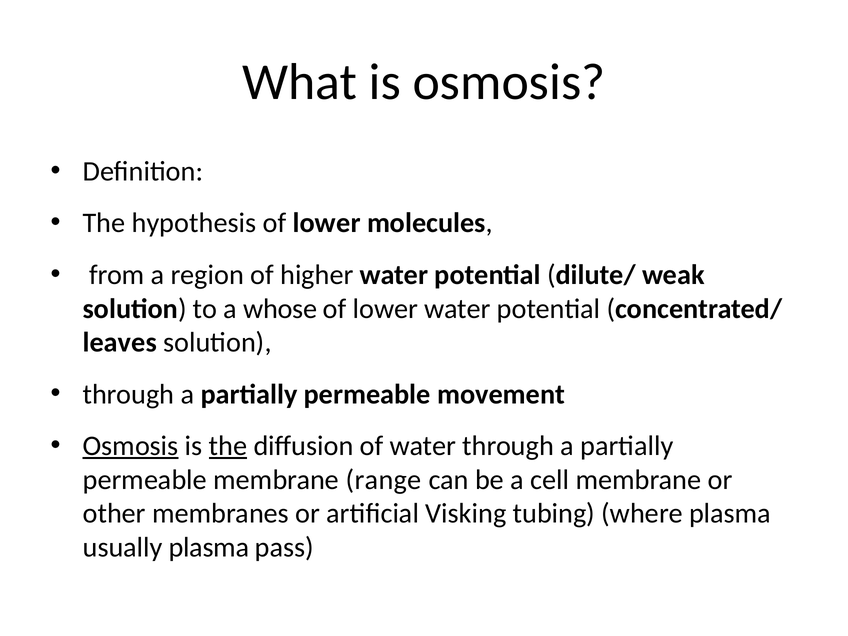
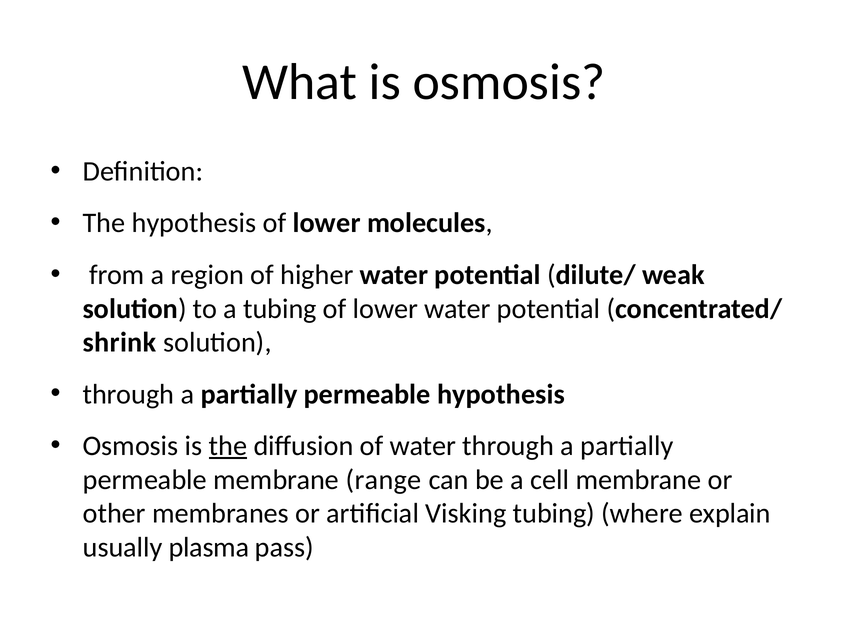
a whose: whose -> tubing (280, 309)
leaves: leaves -> shrink (120, 343)
permeable movement: movement -> hypothesis (501, 394)
Osmosis underline: present -> none (131, 446)
where plasma: plasma -> explain (730, 514)
